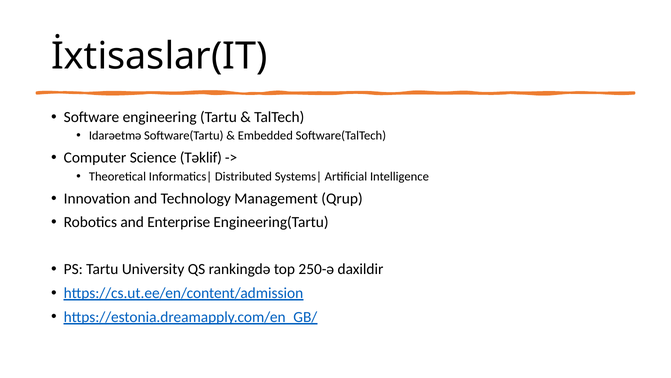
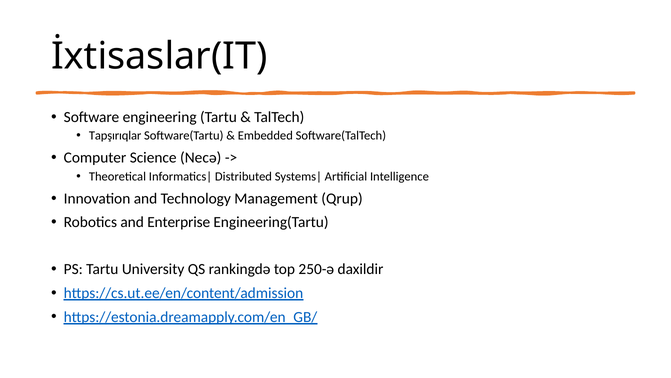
Idarəetmə: Idarəetmə -> Tapşırıqlar (115, 135)
Təklif: Təklif -> Necə (201, 158)
